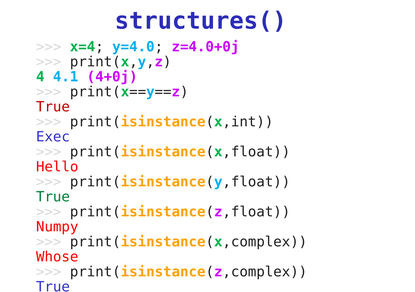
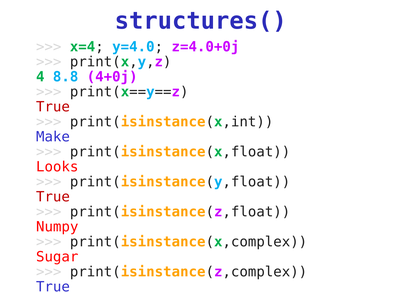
4.1: 4.1 -> 8.8 (66, 77)
Exec: Exec -> Make (53, 137)
Hello: Hello -> Looks (57, 167)
True colour: green -> red (53, 197)
Whose: Whose -> Sugar (57, 257)
